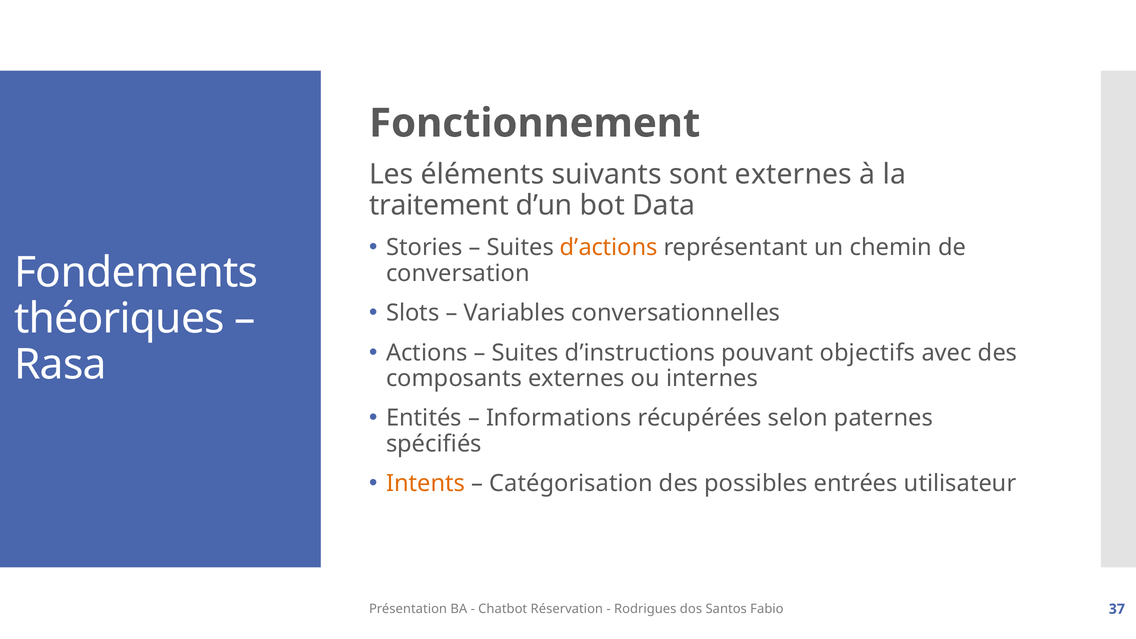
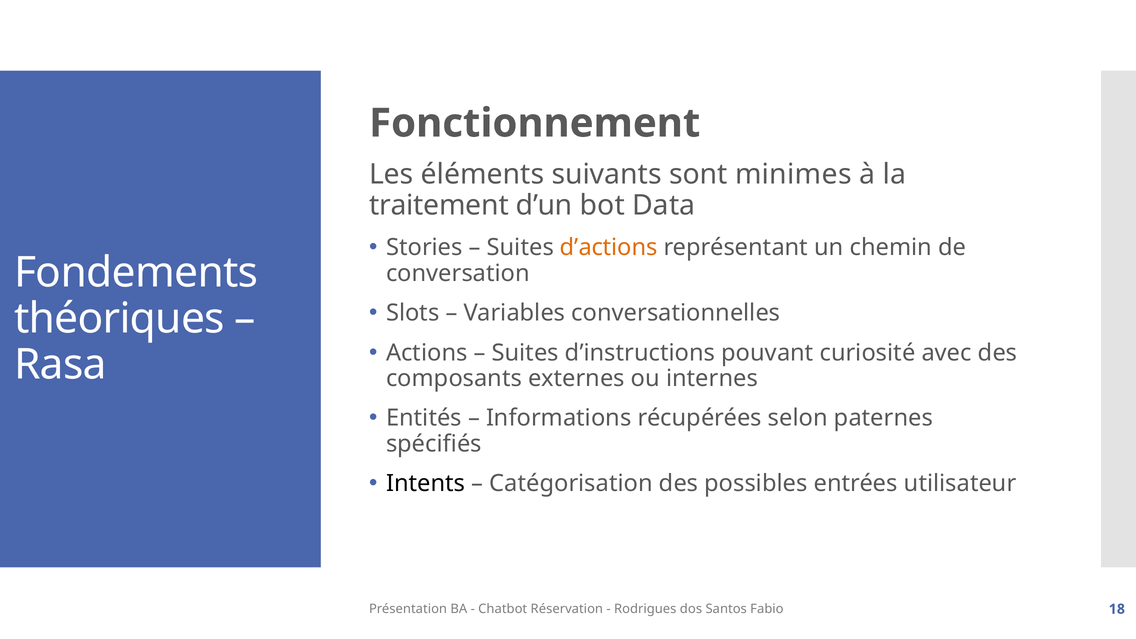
sont externes: externes -> minimes (793, 175)
objectifs: objectifs -> curiosité (868, 353)
Intents colour: orange -> black (426, 484)
37: 37 -> 18 (1117, 609)
